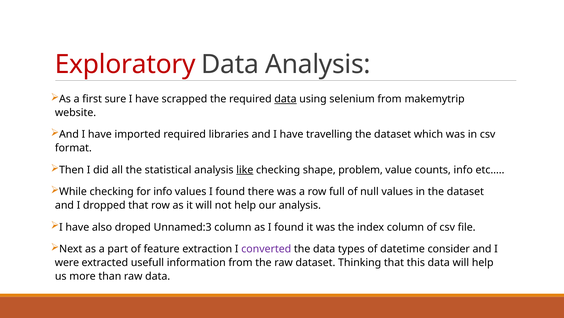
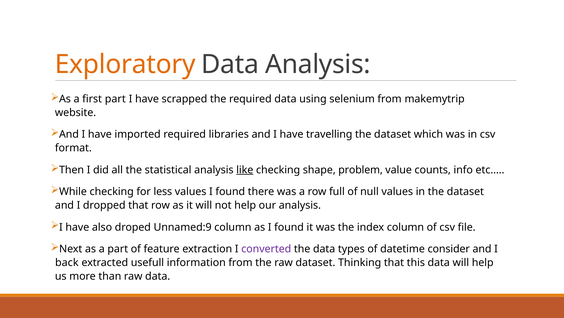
Exploratory colour: red -> orange (125, 64)
first sure: sure -> part (115, 99)
data underline: present -> none (285, 99)
for info: info -> less (163, 191)
Unnamed:3: Unnamed:3 -> Unnamed:9 (183, 227)
were: were -> back (67, 262)
